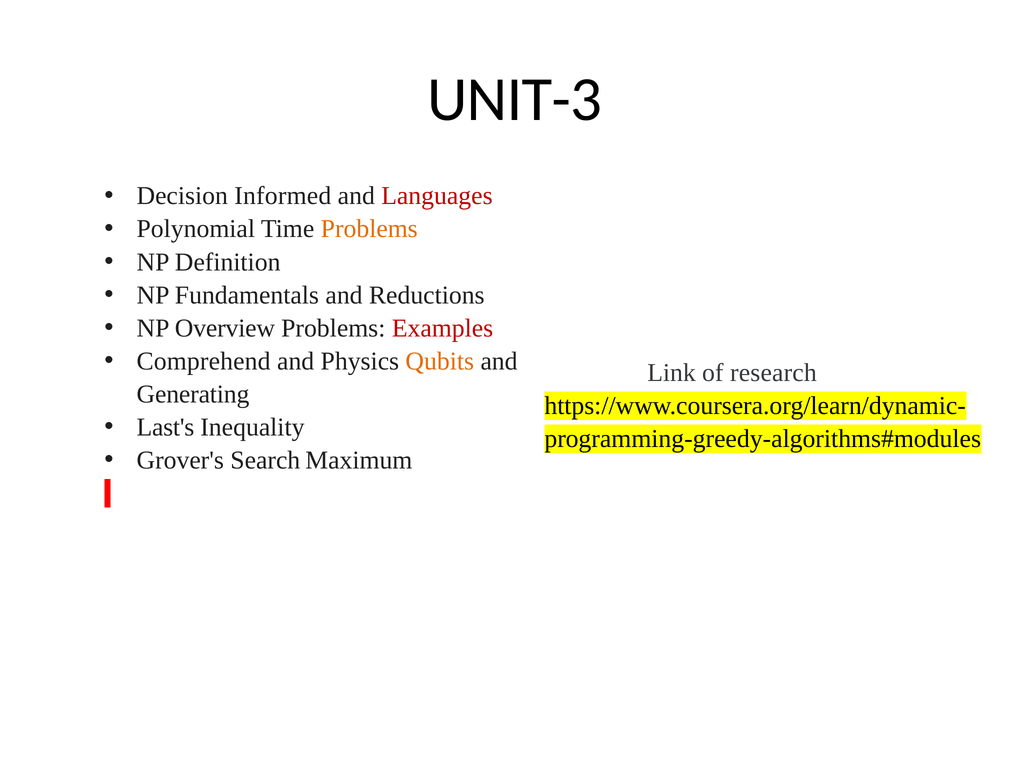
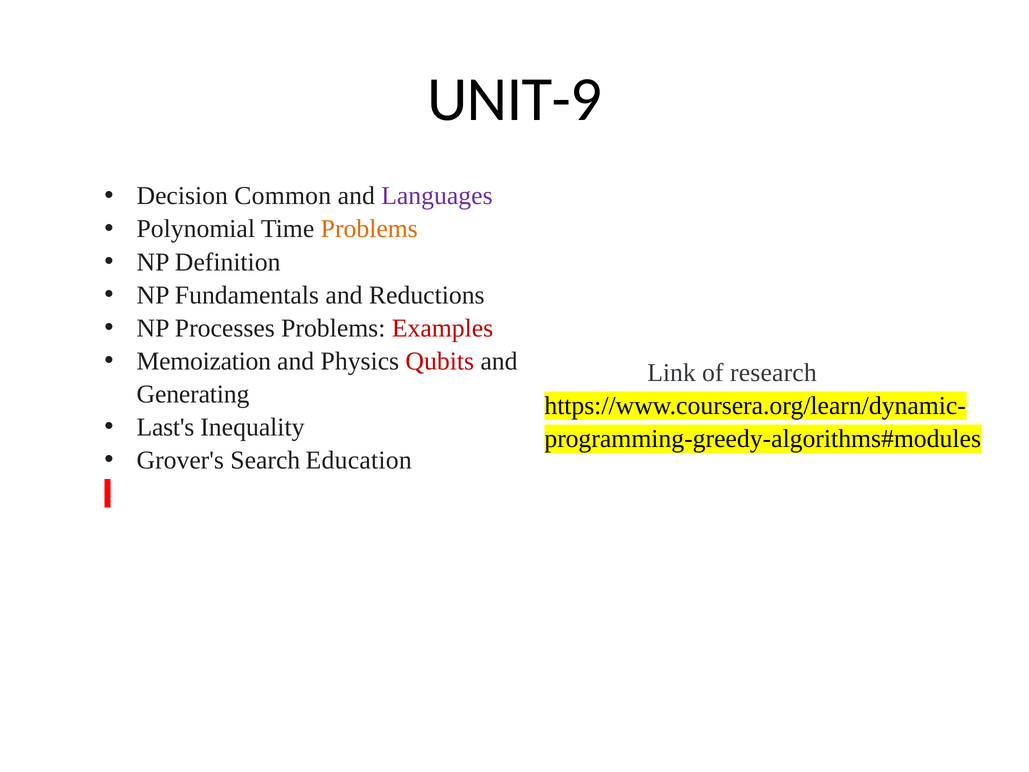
UNIT-3: UNIT-3 -> UNIT-9 (515, 100)
Informed: Informed -> Common (283, 196)
Languages colour: red -> purple (437, 196)
Overview: Overview -> Processes (225, 328)
Comprehend: Comprehend -> Memoization (204, 361)
Qubits colour: orange -> red (440, 361)
Maximum: Maximum -> Education (359, 460)
